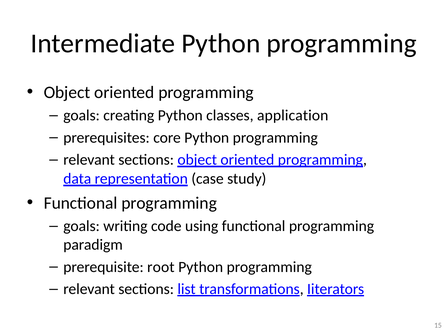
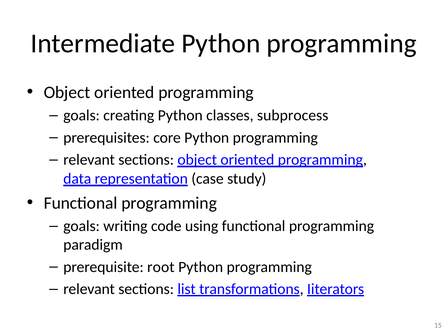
application: application -> subprocess (293, 115)
